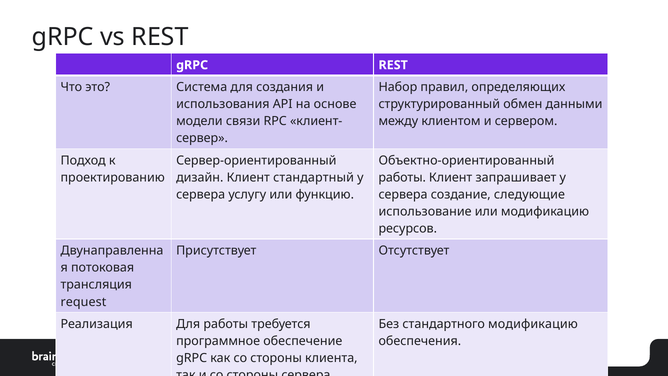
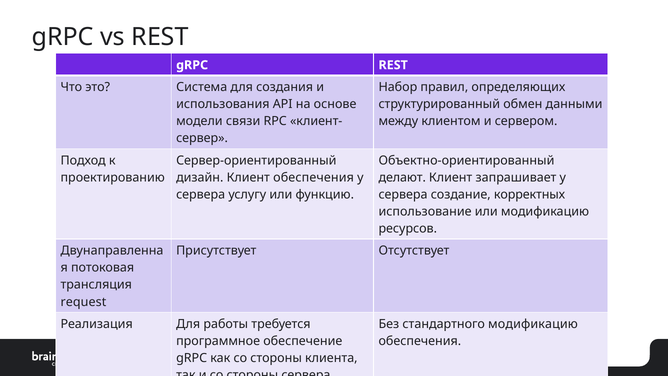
Клиент стандартный: стандартный -> обеспечения (314, 177)
работы: работы -> делают (402, 177)
следующие: следующие -> корректных (530, 194)
